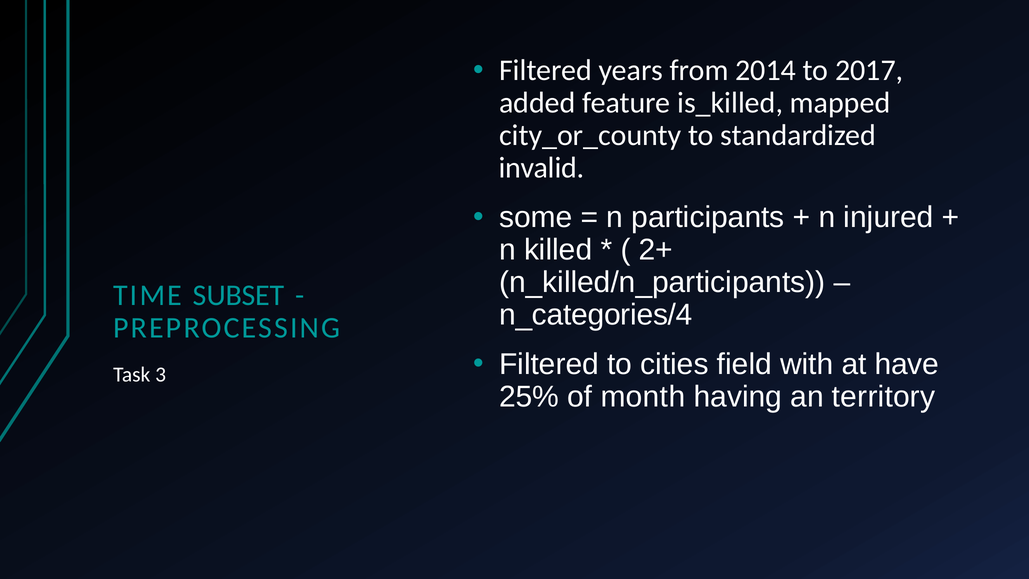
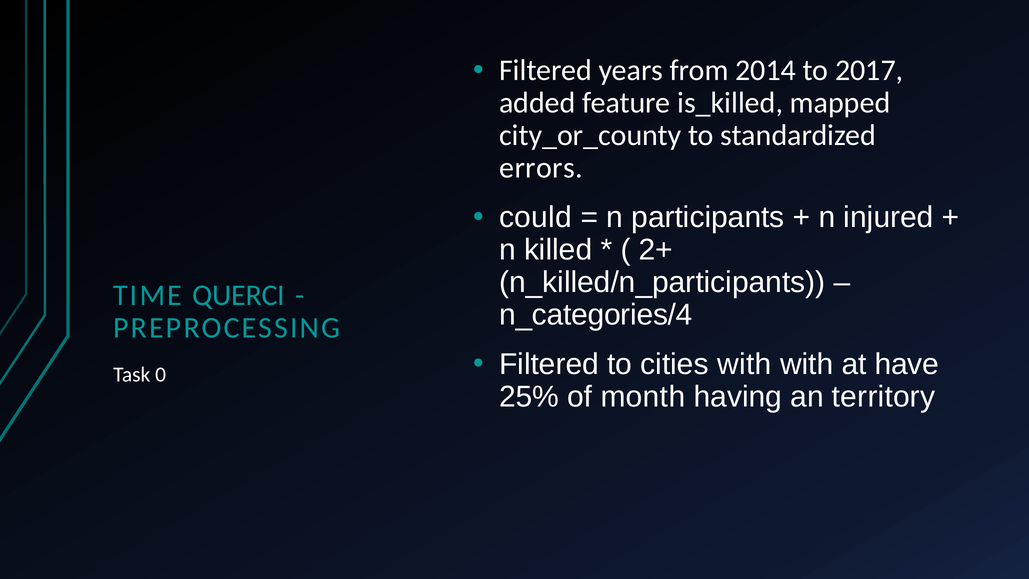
invalid: invalid -> errors (541, 168)
some: some -> could (536, 217)
SUBSET: SUBSET -> QUERCI (239, 296)
cities field: field -> with (744, 364)
3: 3 -> 0 (161, 375)
